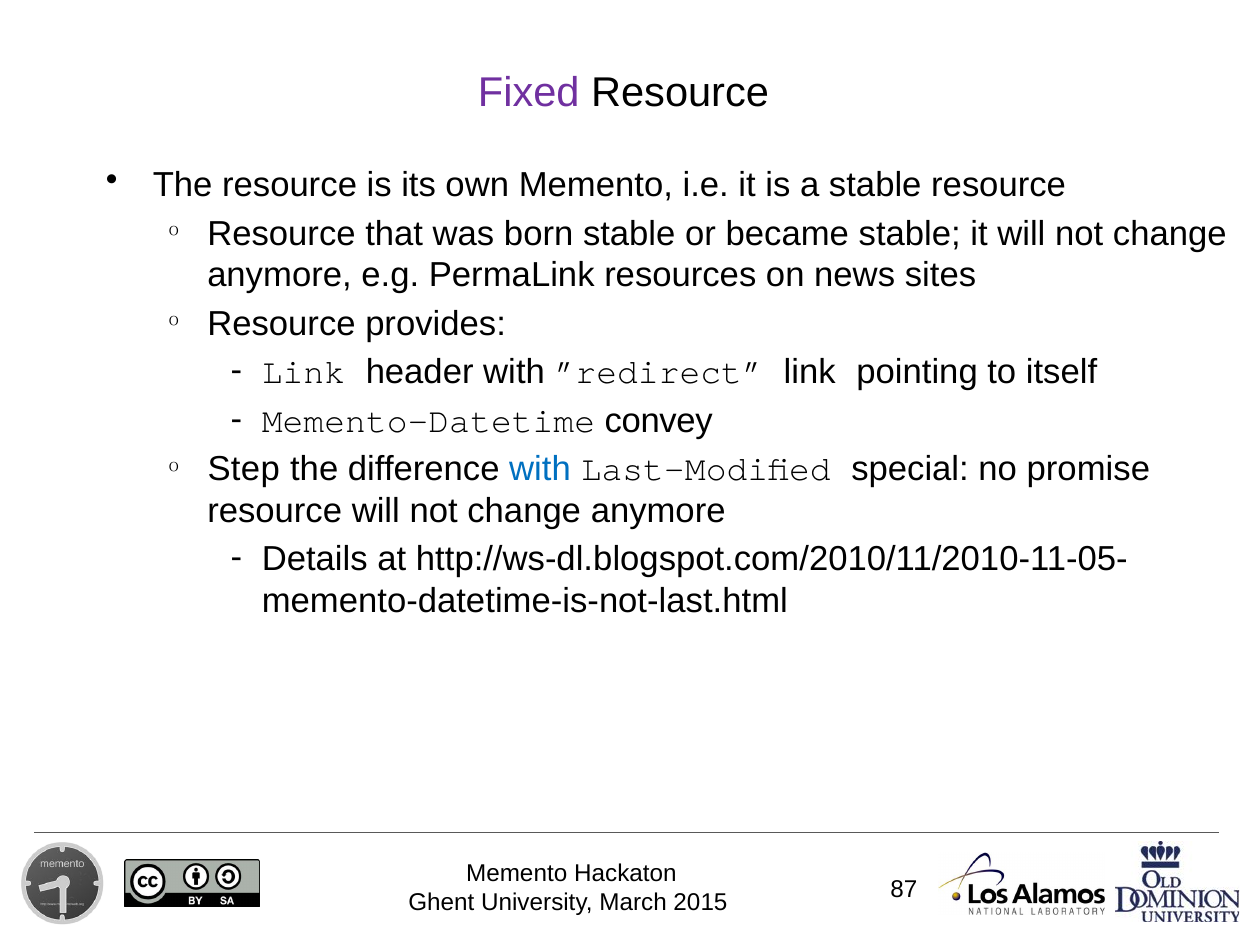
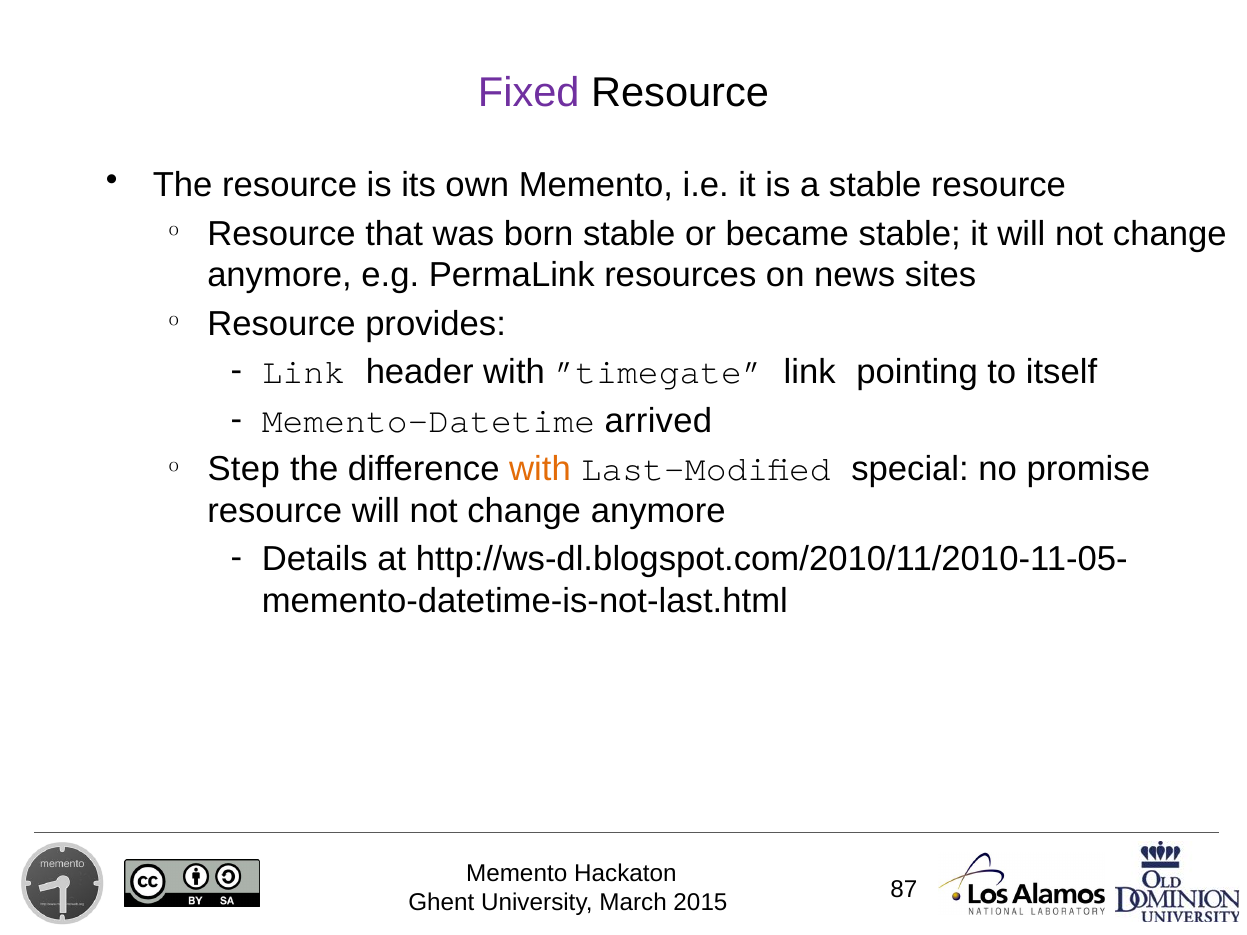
”redirect: ”redirect -> ”timegate (659, 372)
convey: convey -> arrived (658, 421)
with colour: blue -> orange (540, 469)
